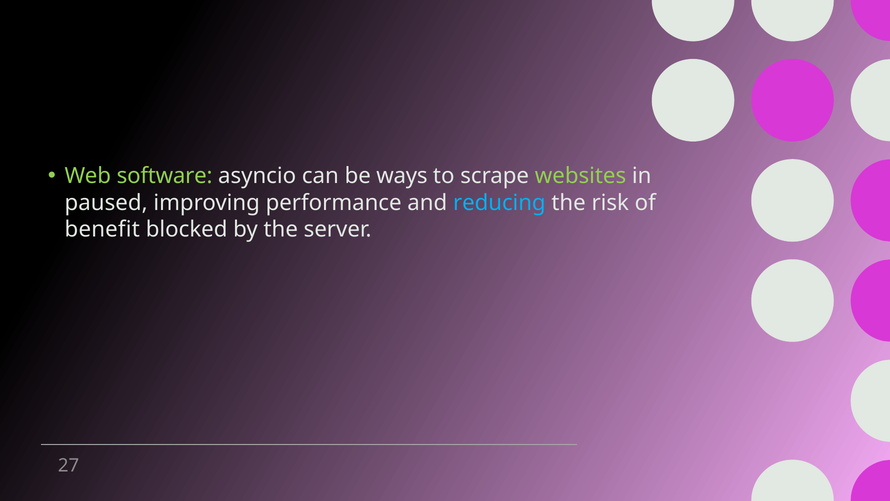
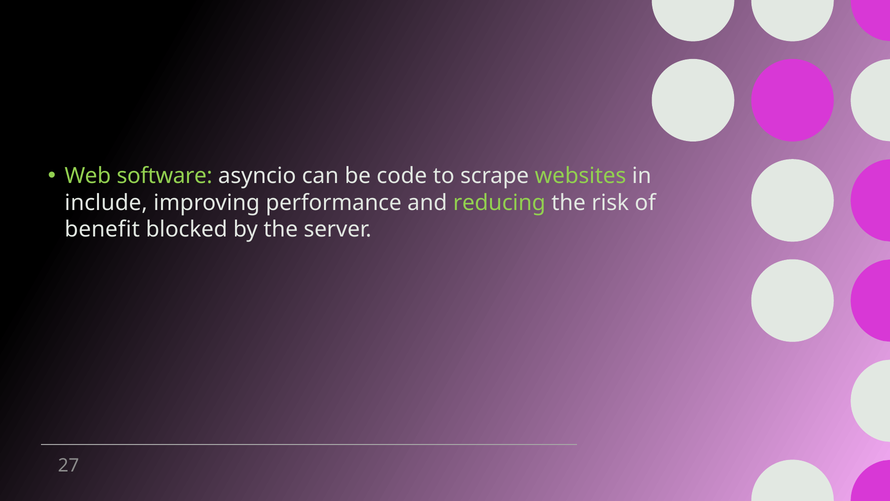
ways: ways -> code (402, 176)
paused: paused -> include (106, 203)
reducing colour: light blue -> light green (499, 203)
